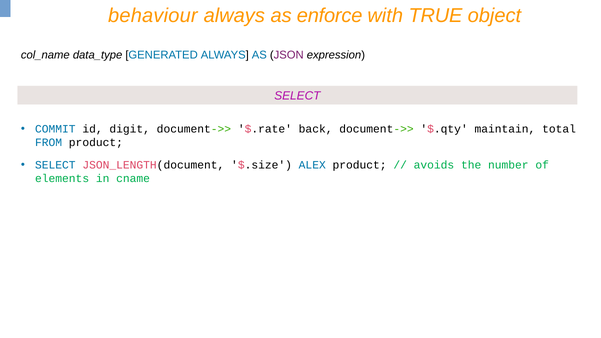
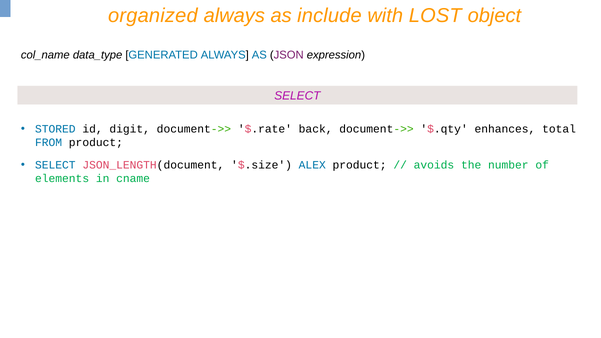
behaviour: behaviour -> organized (153, 16)
enforce: enforce -> include (329, 16)
TRUE: TRUE -> LOST (435, 16)
COMMIT: COMMIT -> STORED (55, 129)
maintain: maintain -> enhances (505, 129)
